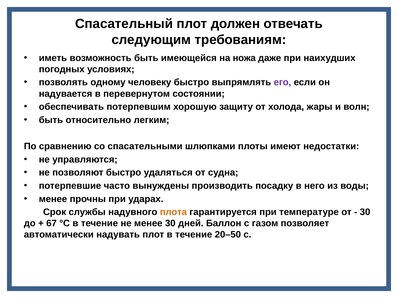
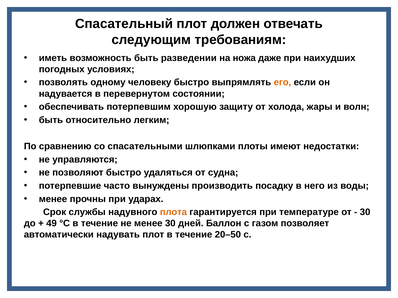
имеющейся: имеющейся -> разведении (189, 58)
его colour: purple -> orange (282, 83)
67: 67 -> 49 (52, 224)
